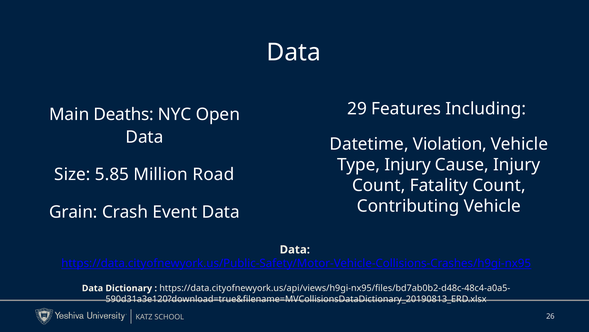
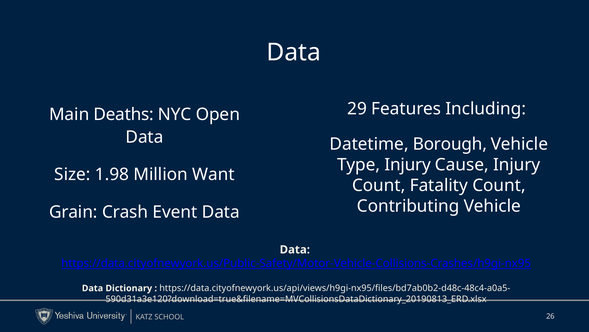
Violation: Violation -> Borough (450, 144)
5.85: 5.85 -> 1.98 (112, 174)
Road: Road -> Want (213, 174)
